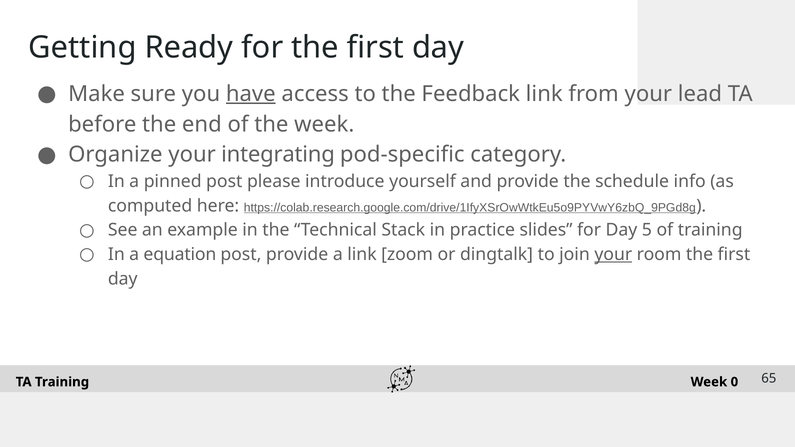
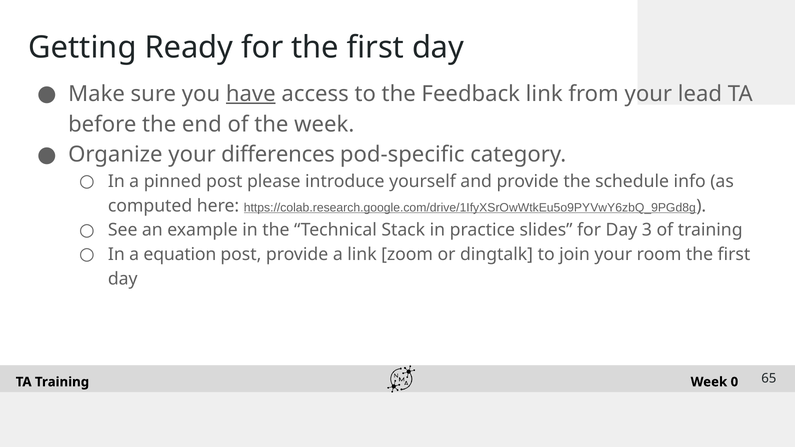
integrating: integrating -> differences (278, 155)
5: 5 -> 3 (647, 230)
your underline: present -> none (613, 255)
